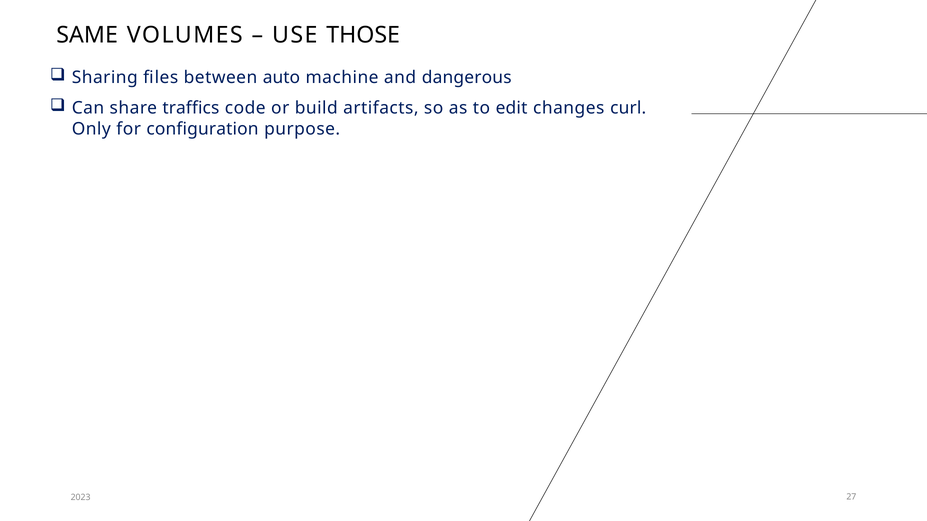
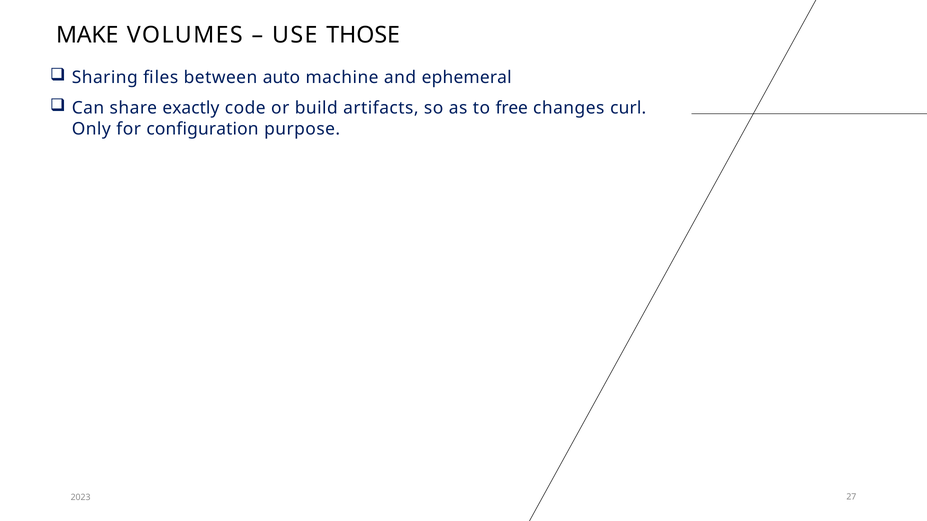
SAME: SAME -> MAKE (87, 35)
dangerous: dangerous -> ephemeral (467, 78)
traffics: traffics -> exactly (191, 108)
edit: edit -> free (512, 108)
